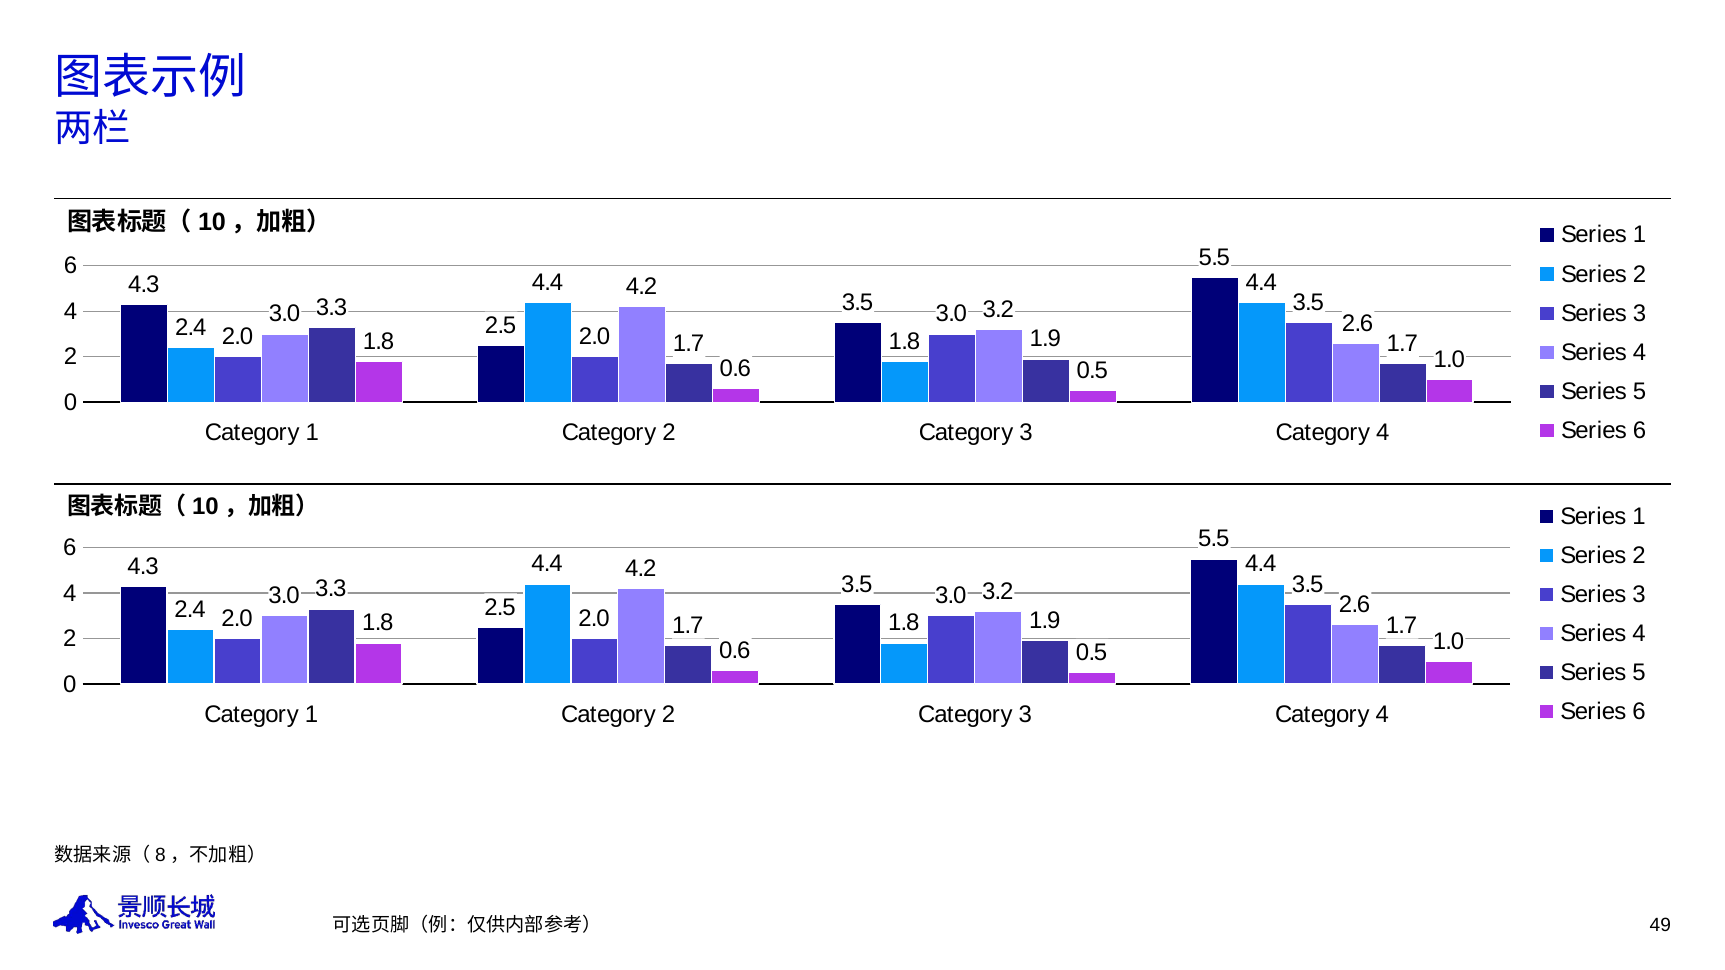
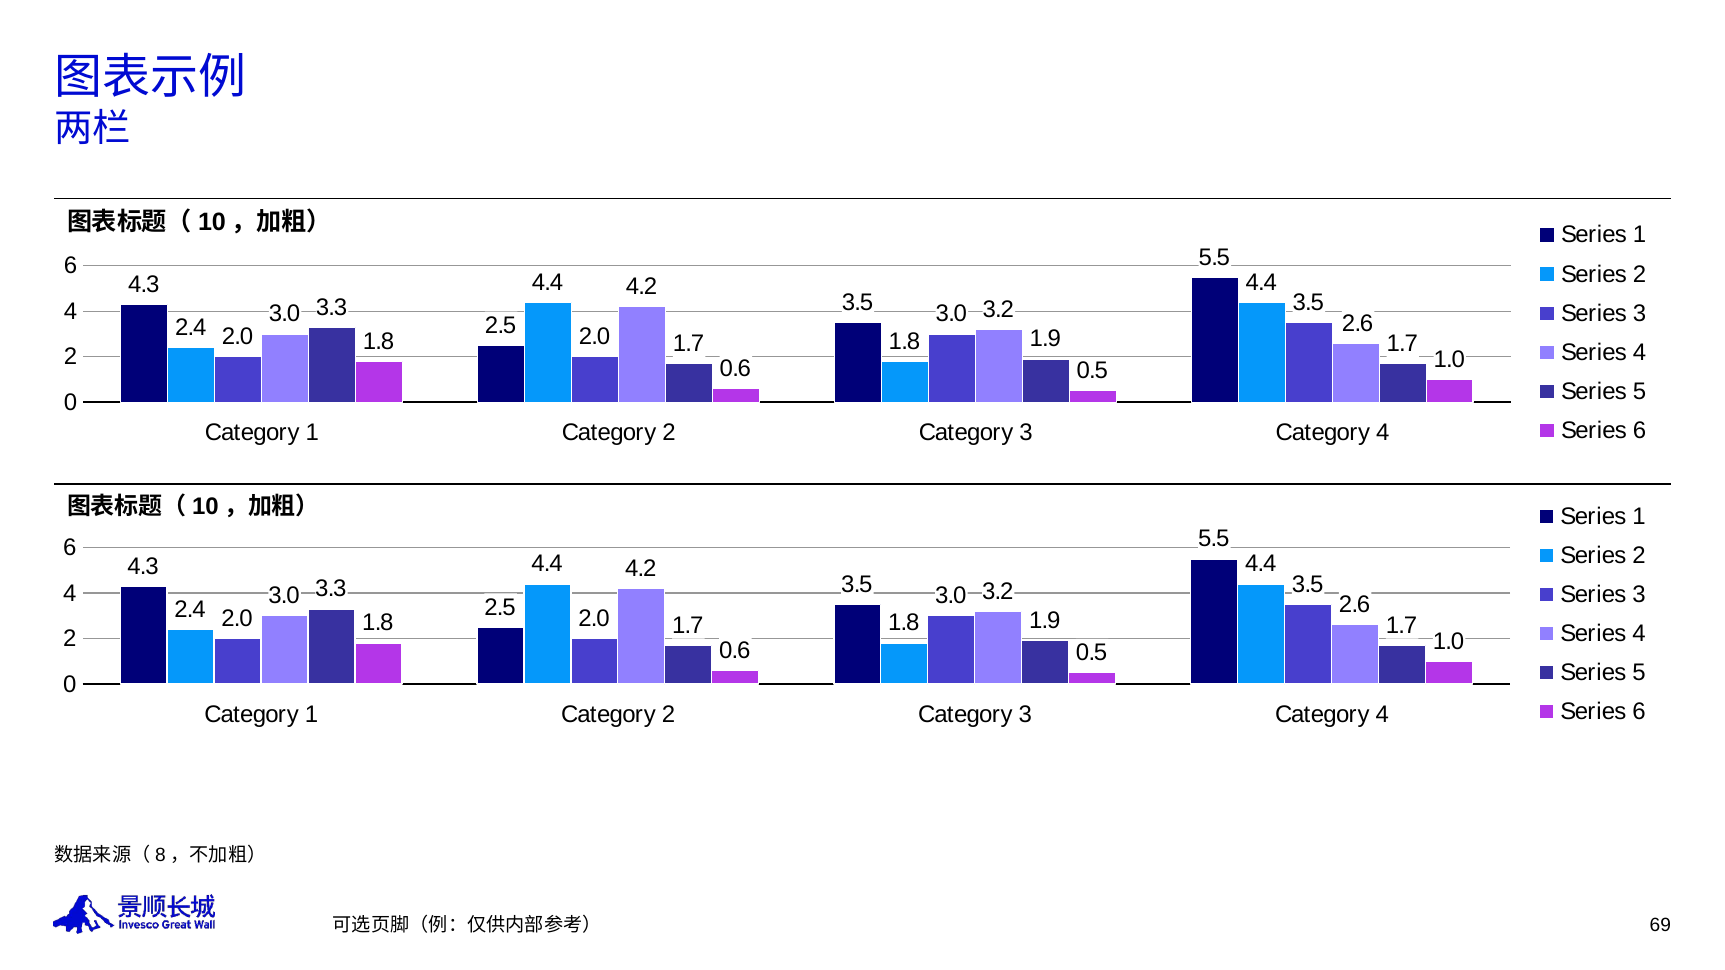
49: 49 -> 69 (1660, 925)
